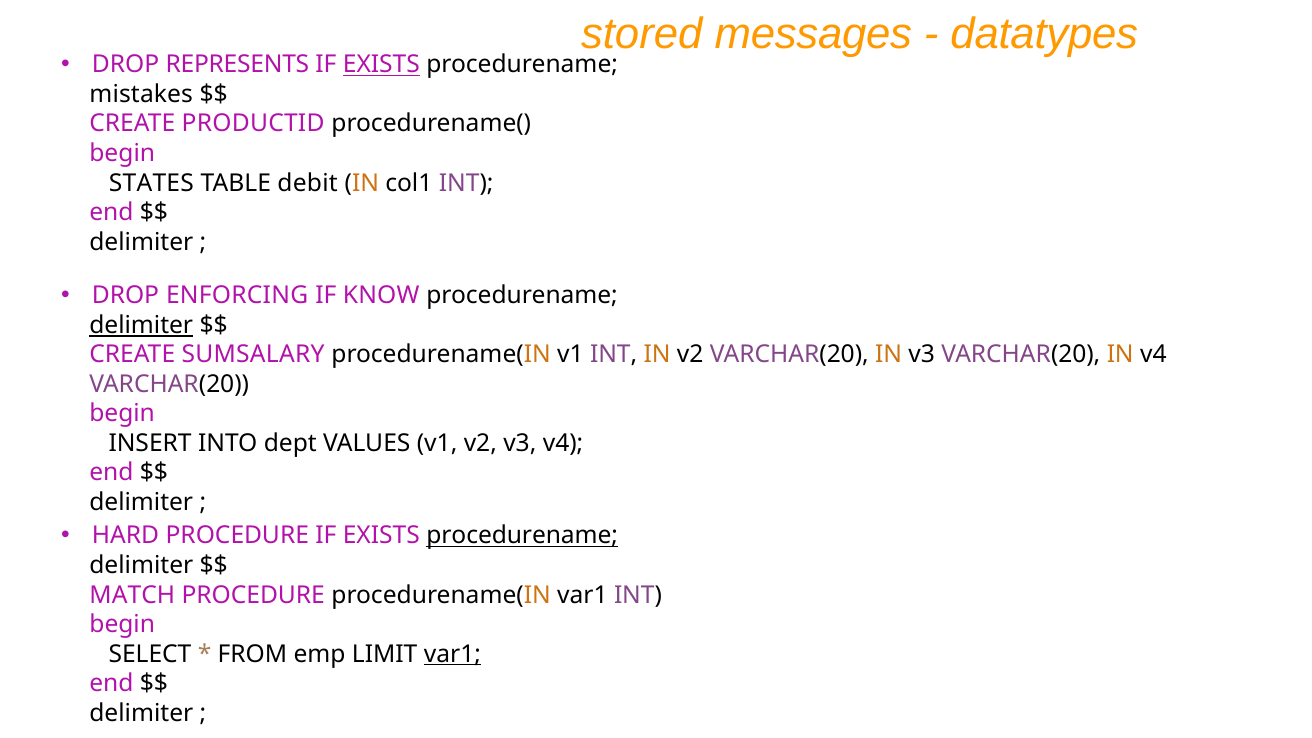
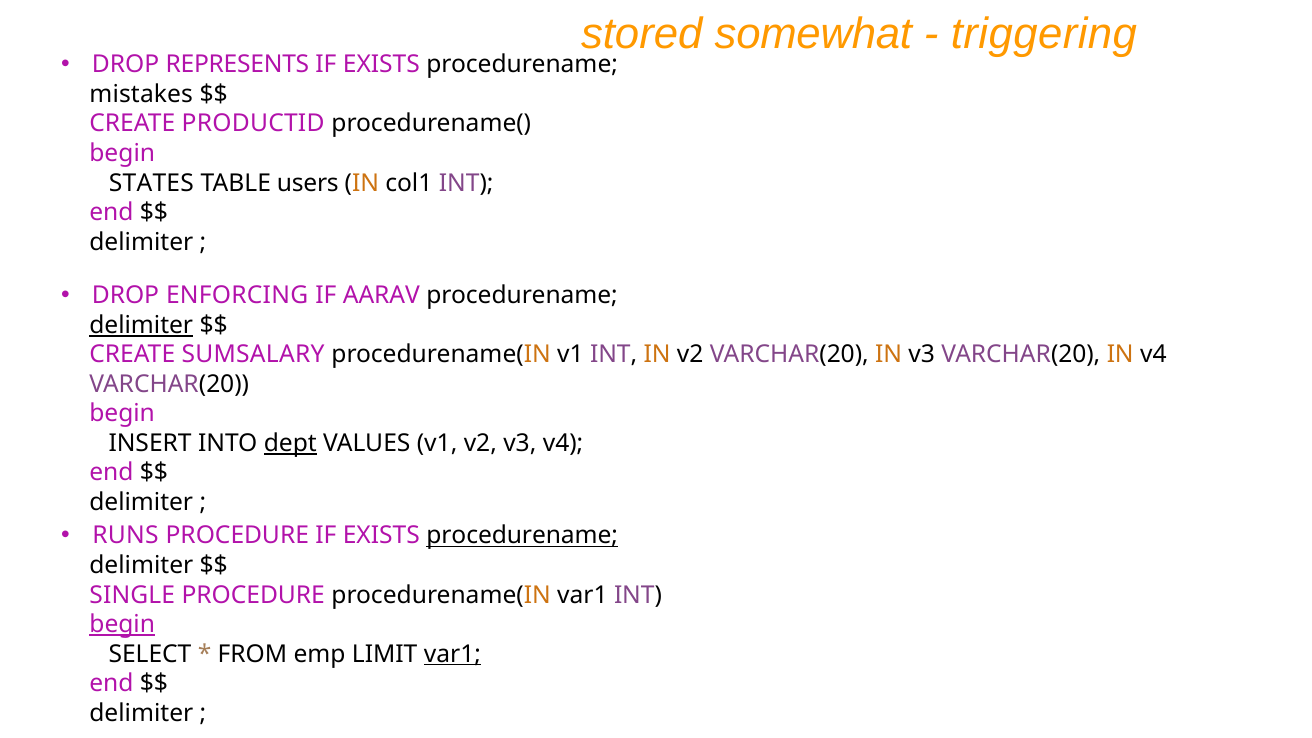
messages: messages -> somewhat (813, 34)
datatypes: datatypes -> triggering (1044, 34)
EXISTS underline: present -> none (381, 65)
debit: debit -> users (308, 183)
KNOW: KNOW -> AARAV (381, 296)
dept underline: none -> present (290, 443)
HARD: HARD -> RUNS (125, 536)
MATCH: MATCH -> SINGLE (132, 595)
begin underline: none -> present (122, 624)
